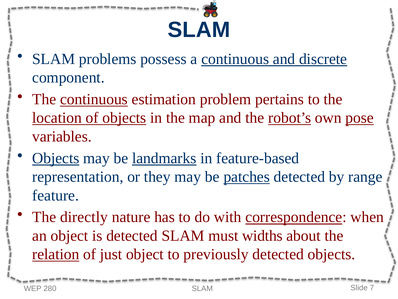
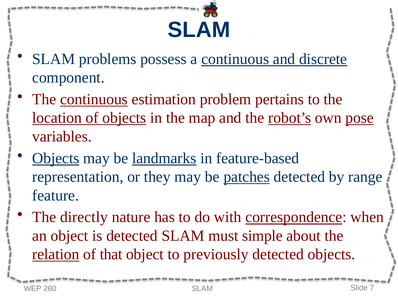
widths: widths -> simple (262, 235)
just: just -> that (111, 254)
